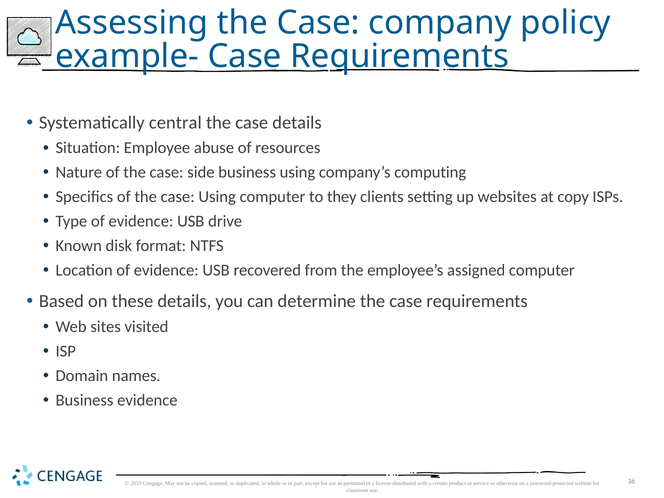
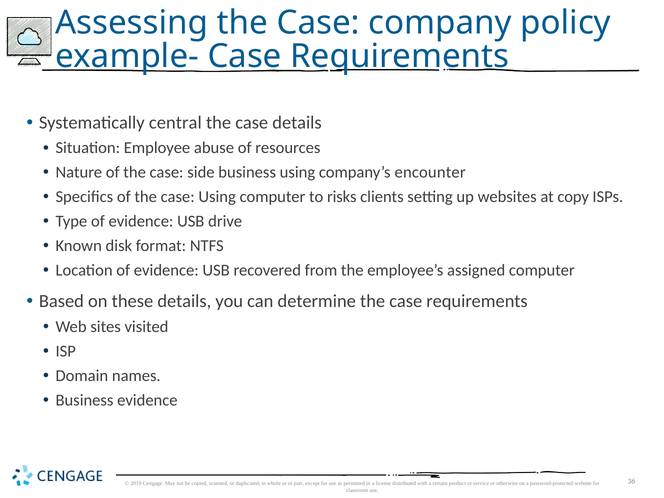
computing: computing -> encounter (430, 172)
they: they -> risks (342, 197)
